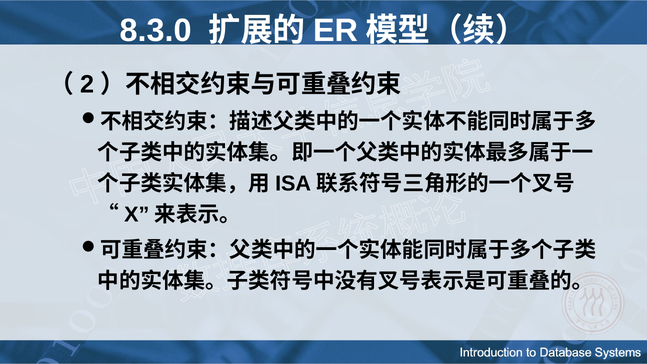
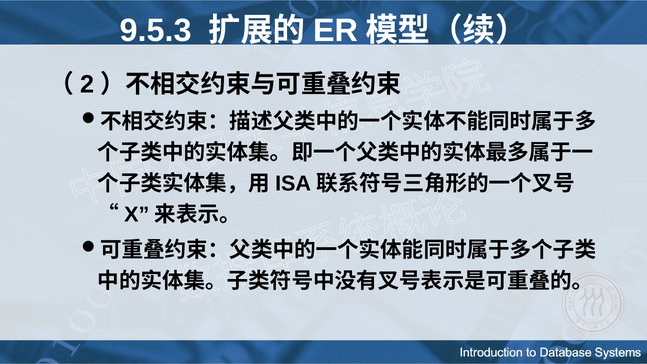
8.3.0: 8.3.0 -> 9.5.3 (156, 30)
